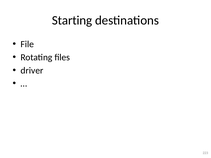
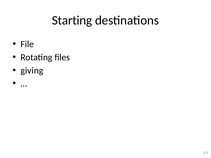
driver: driver -> giving (32, 71)
